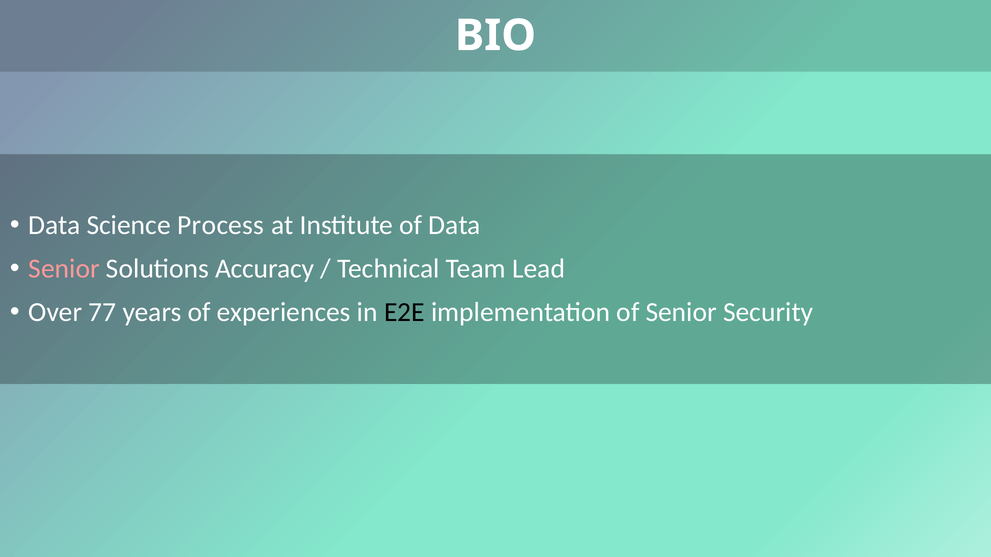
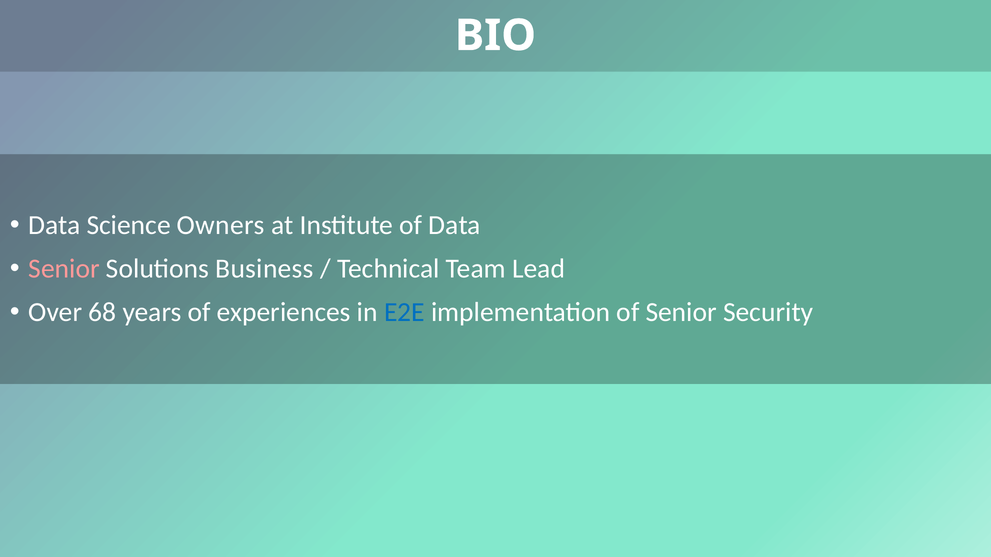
Process: Process -> Owners (221, 226)
Accuracy: Accuracy -> Business (265, 269)
77: 77 -> 68 (102, 313)
E2E colour: black -> blue (404, 313)
